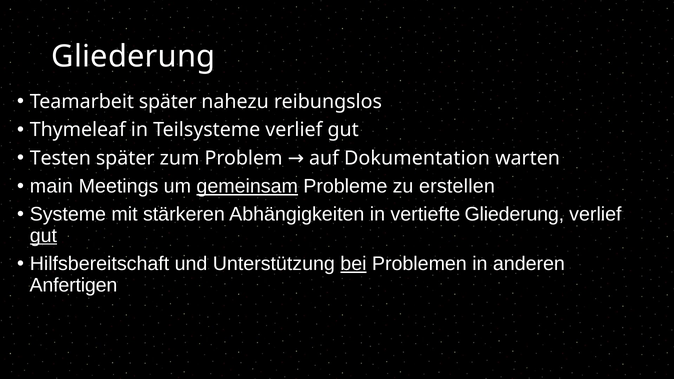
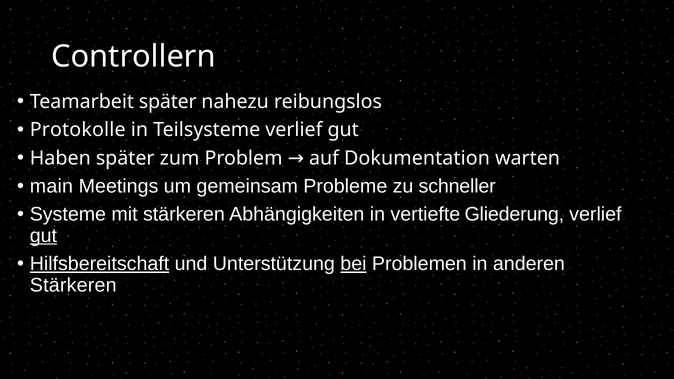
Gliederung: Gliederung -> Controllern (134, 57)
Thymeleaf: Thymeleaf -> Protokolle (78, 130)
Testen: Testen -> Haben (60, 158)
gemeinsam underline: present -> none (247, 186)
erstellen: erstellen -> schneller (457, 186)
Hilfsbereitschaft underline: none -> present (99, 264)
Anfertigen: Anfertigen -> Stärkeren (73, 285)
